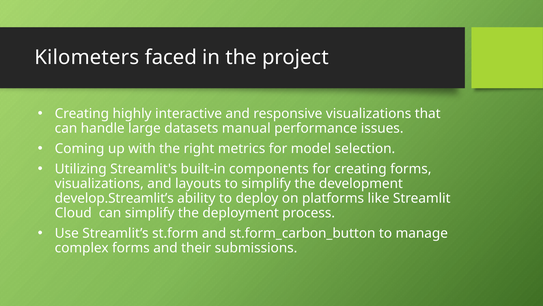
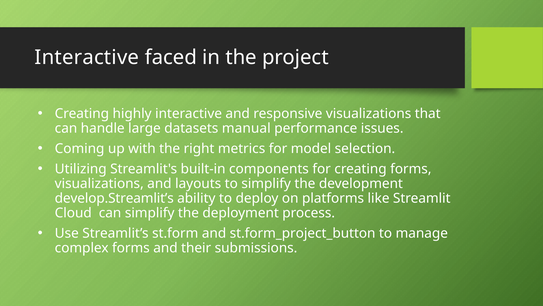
Kilometers: Kilometers -> Interactive (87, 57)
st.form_carbon_button: st.form_carbon_button -> st.form_project_button (303, 233)
